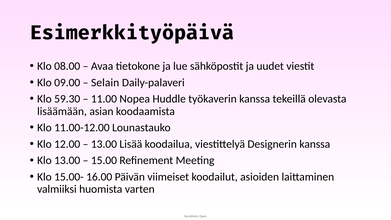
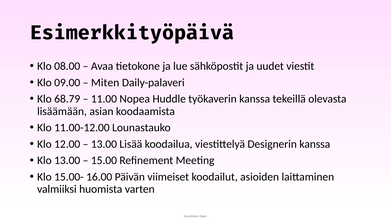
Selain: Selain -> Miten (105, 83)
59.30: 59.30 -> 68.79 (67, 99)
